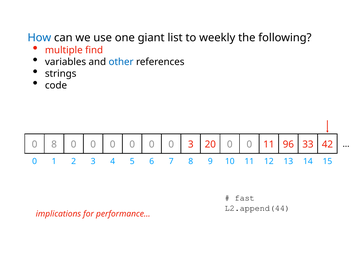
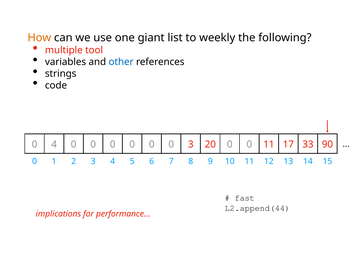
How colour: blue -> orange (39, 38)
find: find -> tool (94, 50)
0 8: 8 -> 4 (54, 144)
96: 96 -> 17 (288, 144)
42: 42 -> 90 (327, 144)
